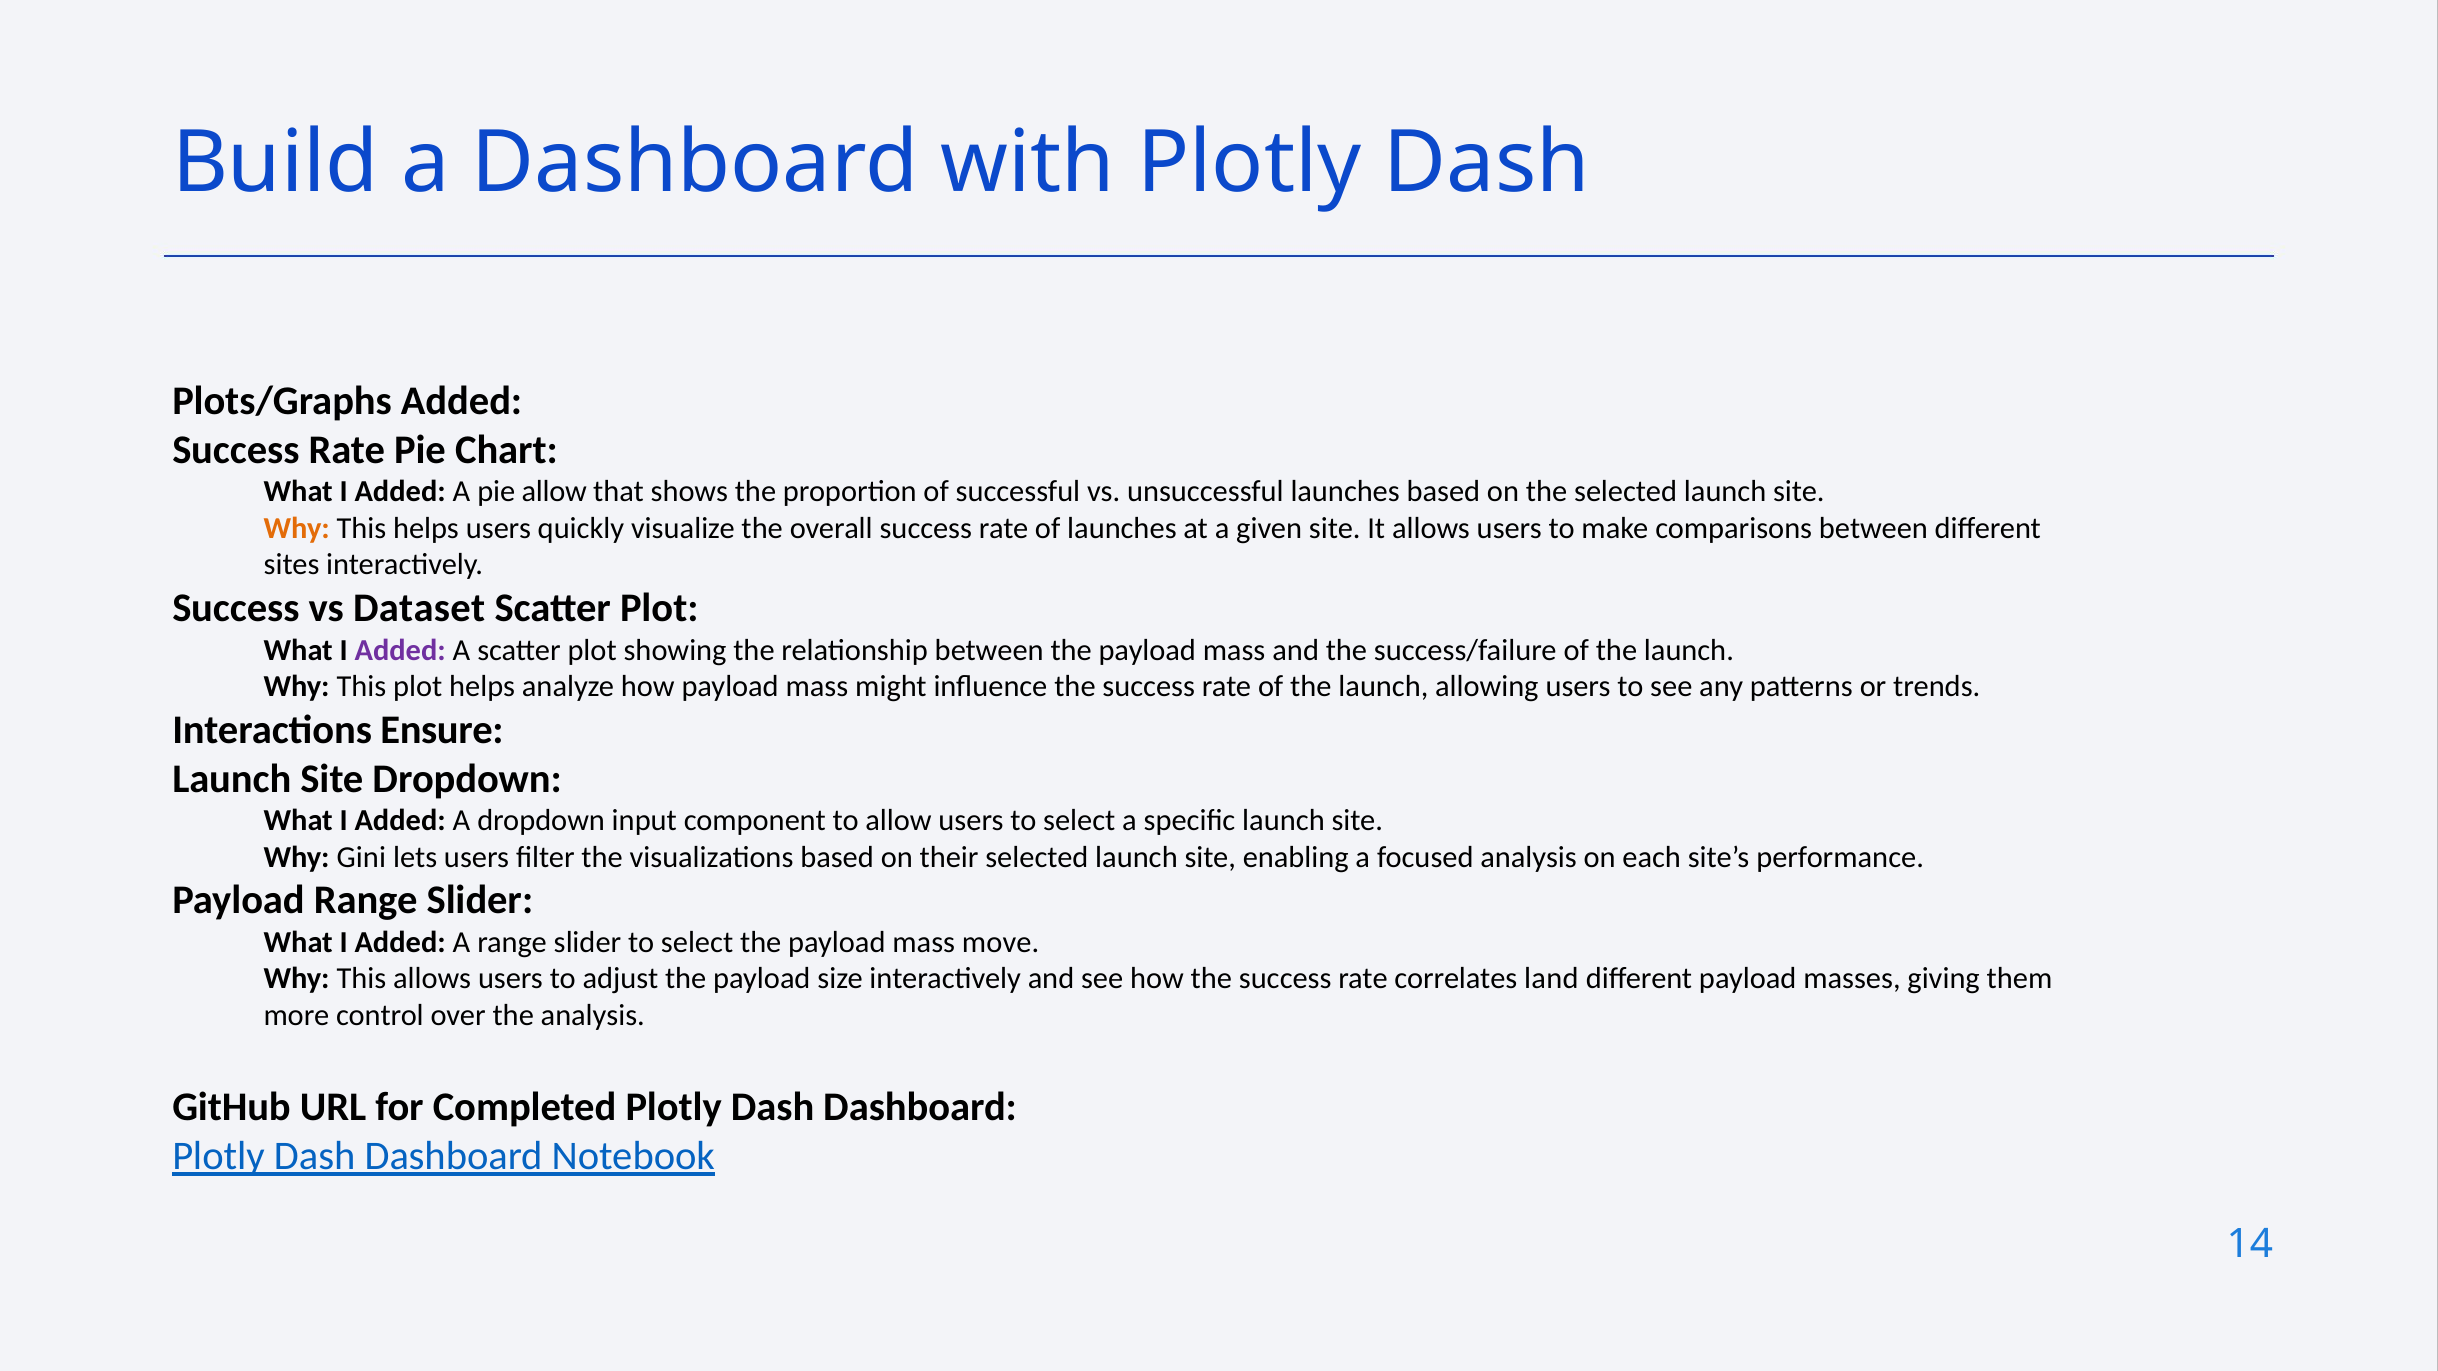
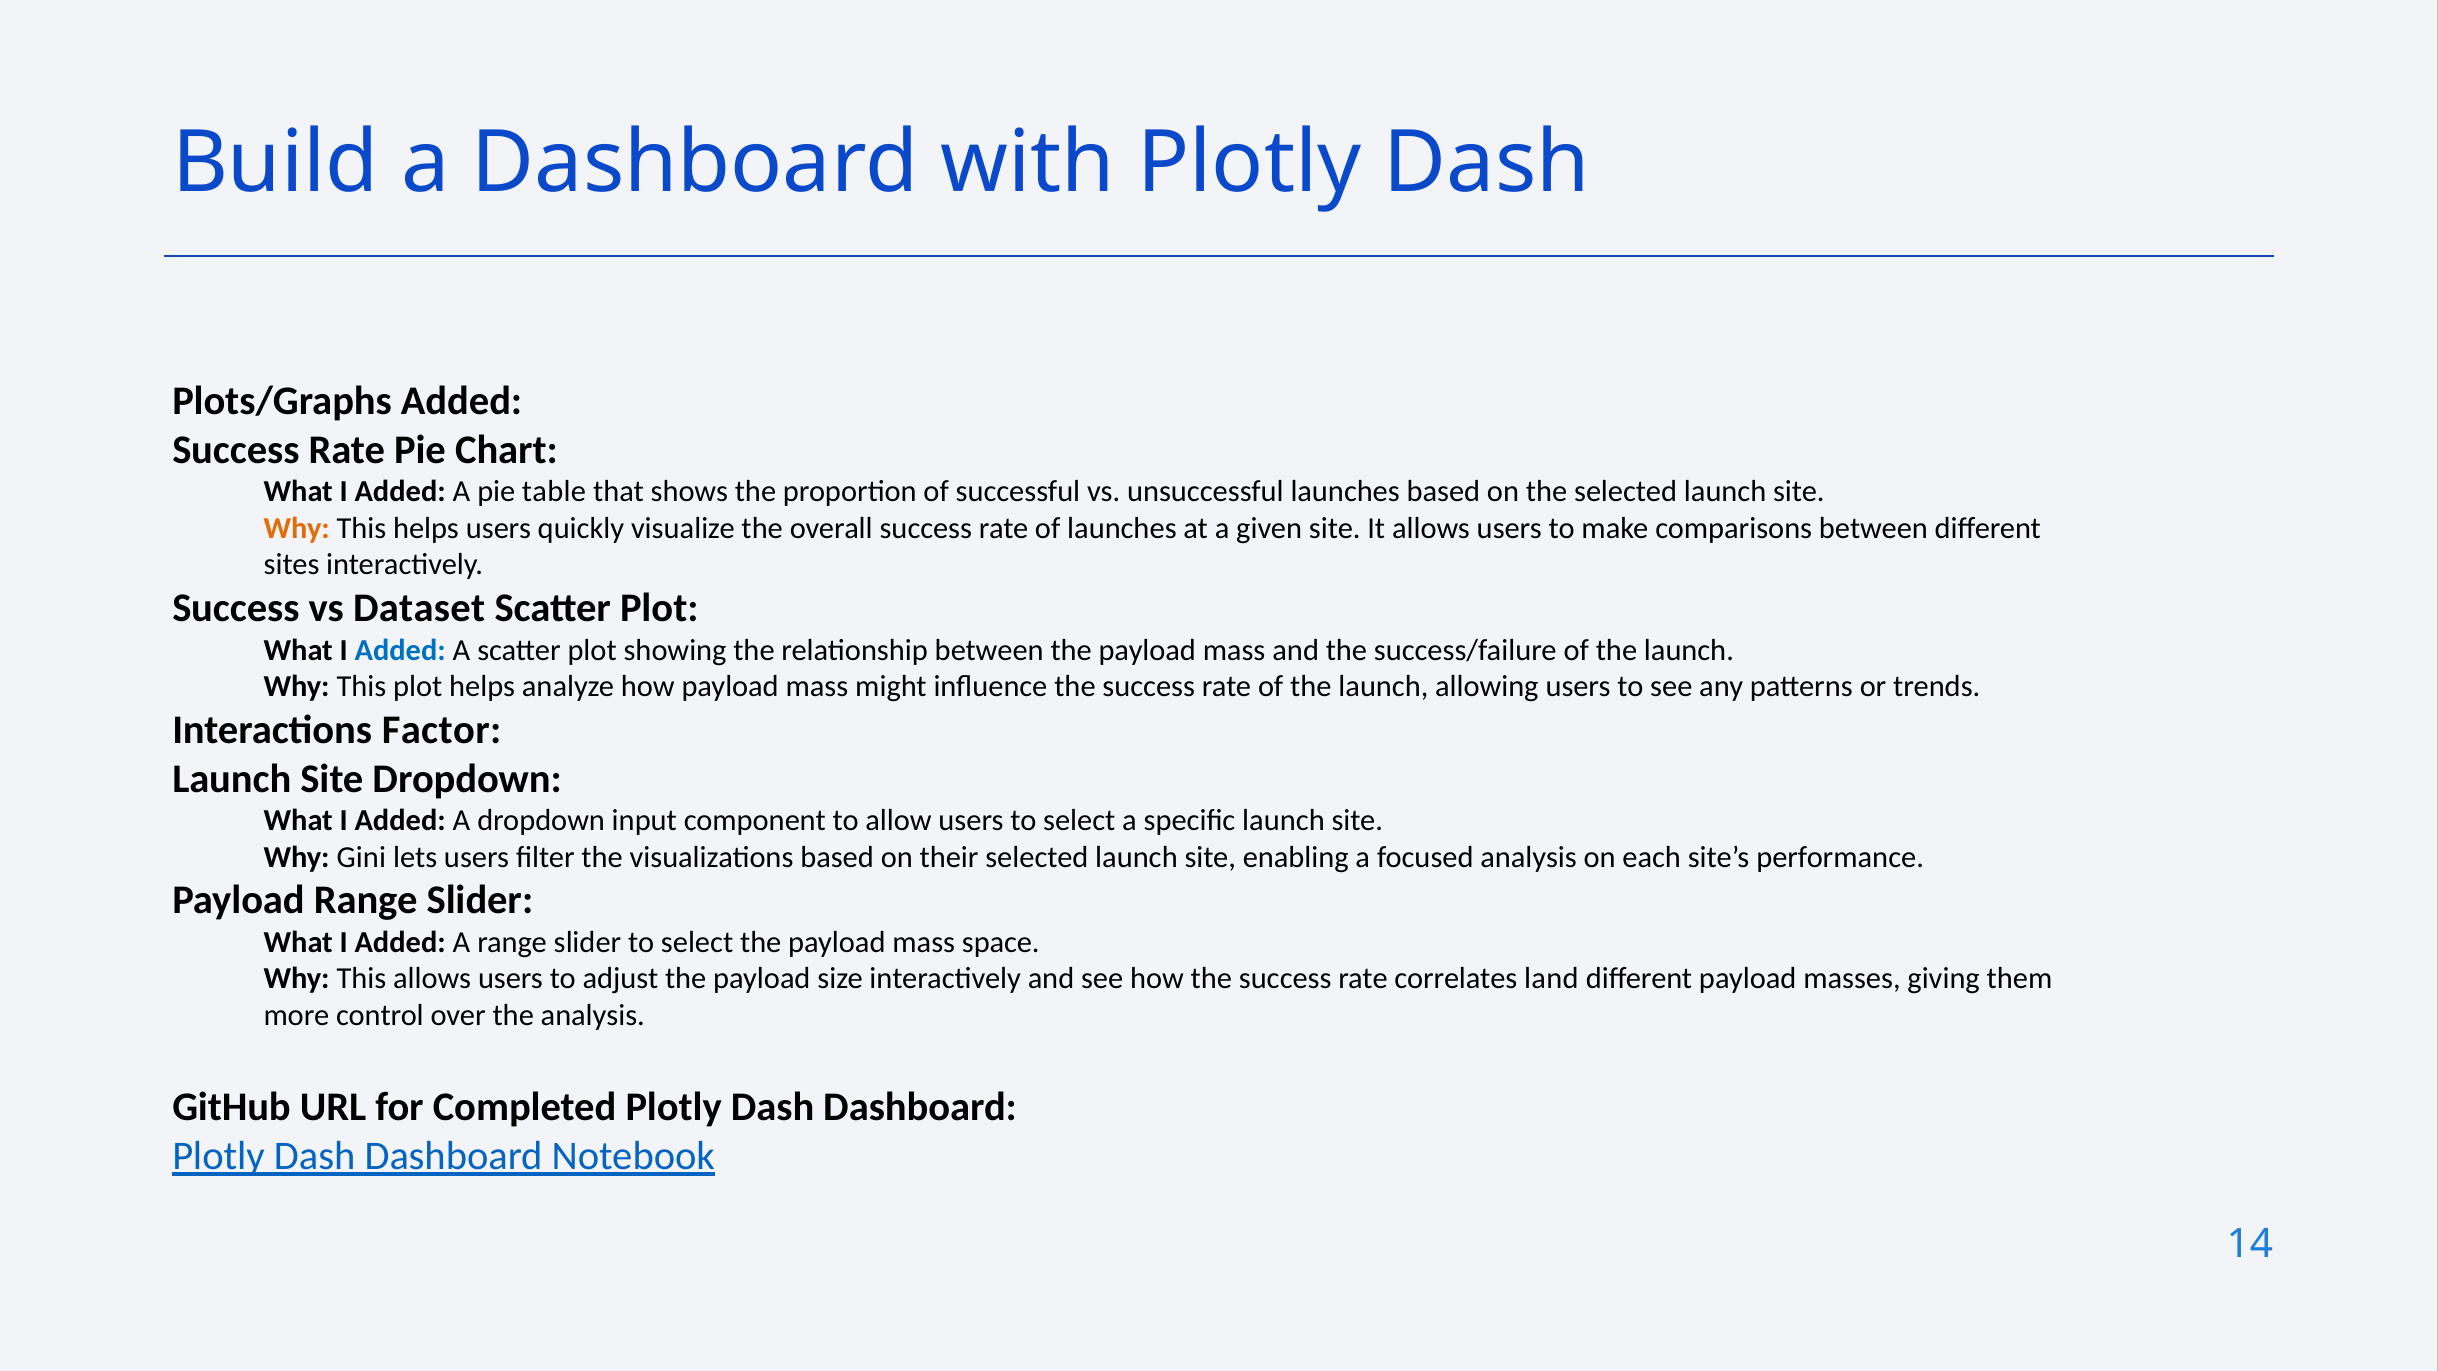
pie allow: allow -> table (554, 492)
Added colour: purple -> blue (400, 650)
Ensure: Ensure -> Factor (442, 730)
move: move -> space (1001, 943)
